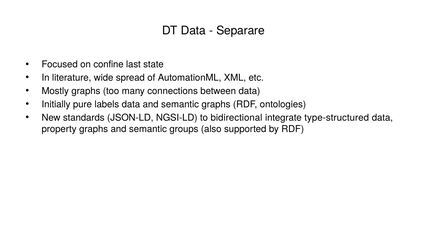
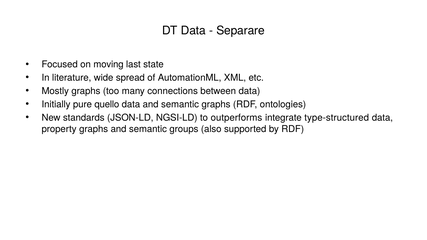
confine: confine -> moving (109, 65)
labels: labels -> quello (107, 104)
bidirectional: bidirectional -> outperforms (236, 118)
